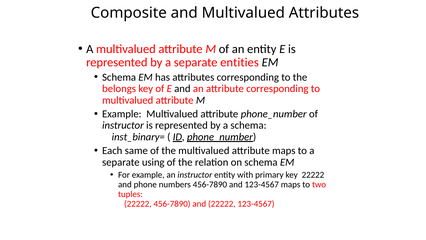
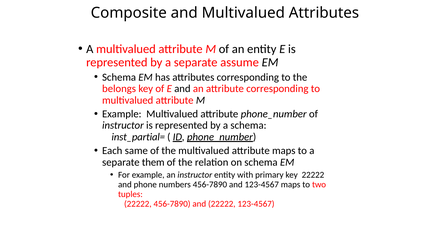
entities: entities -> assume (240, 62)
inst_binary=: inst_binary= -> inst_partial= (138, 137)
using: using -> them (153, 162)
